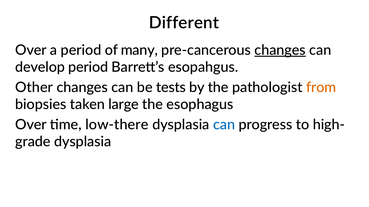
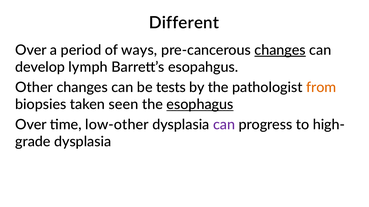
many: many -> ways (139, 50)
develop period: period -> lymph (88, 67)
large: large -> seen (123, 105)
esophagus underline: none -> present (200, 105)
low-there: low-there -> low-other (117, 125)
can colour: blue -> purple (224, 125)
